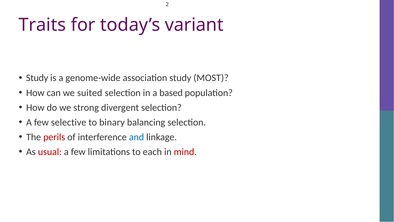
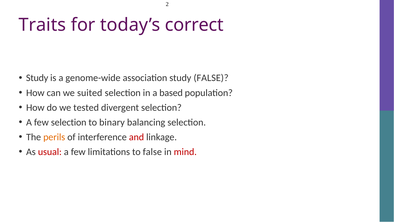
variant: variant -> correct (194, 25)
study MOST: MOST -> FALSE (211, 78)
strong: strong -> tested (86, 107)
few selective: selective -> selection (69, 122)
perils colour: red -> orange (54, 137)
and colour: blue -> red (136, 137)
to each: each -> false (152, 152)
